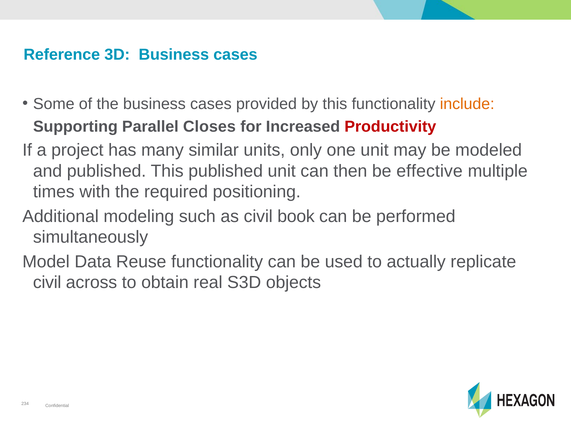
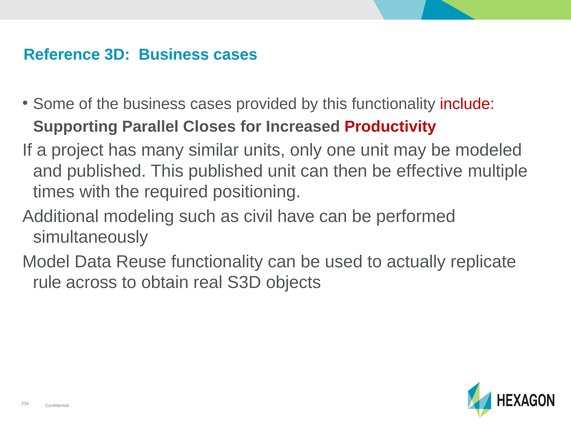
include colour: orange -> red (467, 104)
book: book -> have (296, 216)
civil: civil -> rule (47, 283)
